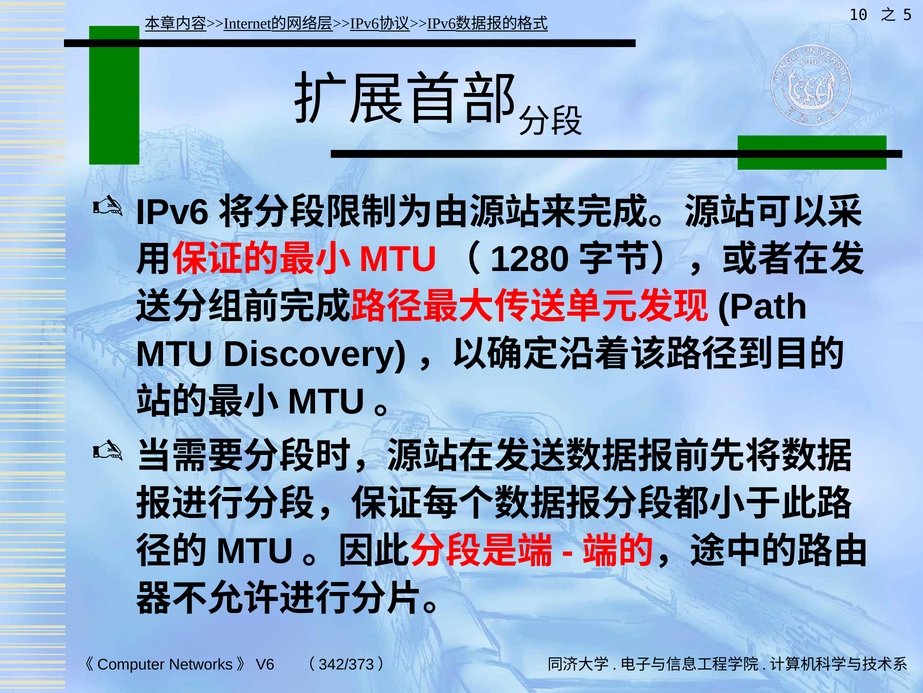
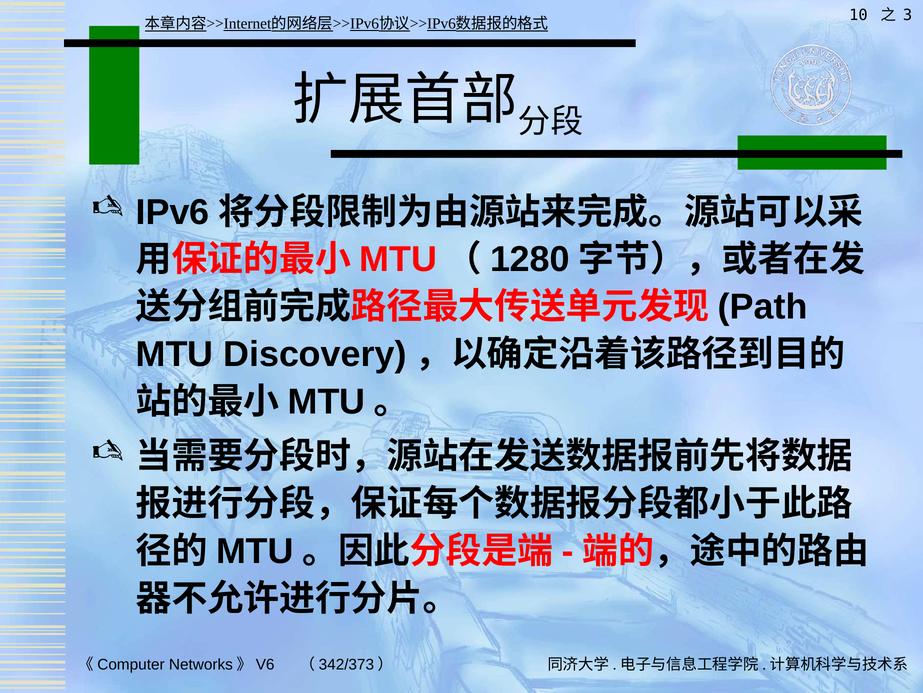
5: 5 -> 3 (908, 15)
